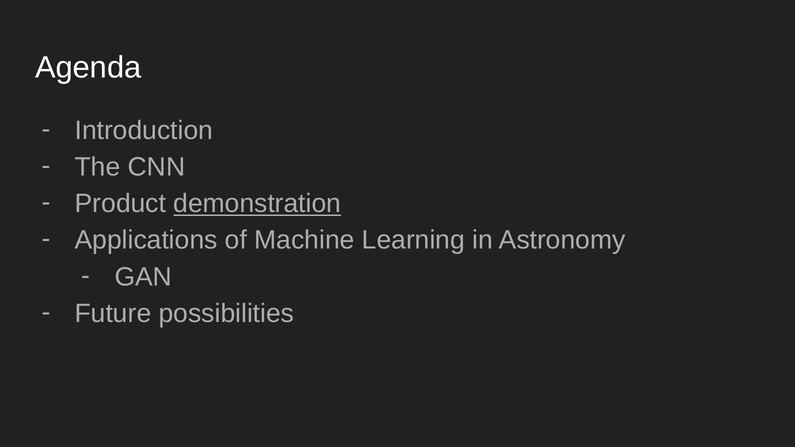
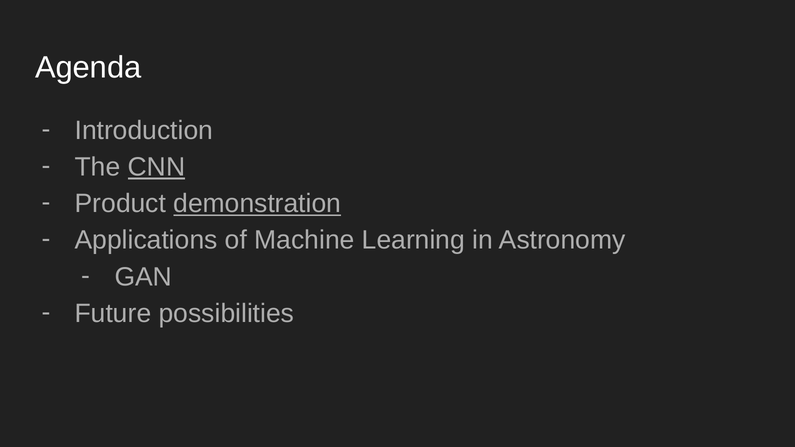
CNN underline: none -> present (156, 167)
